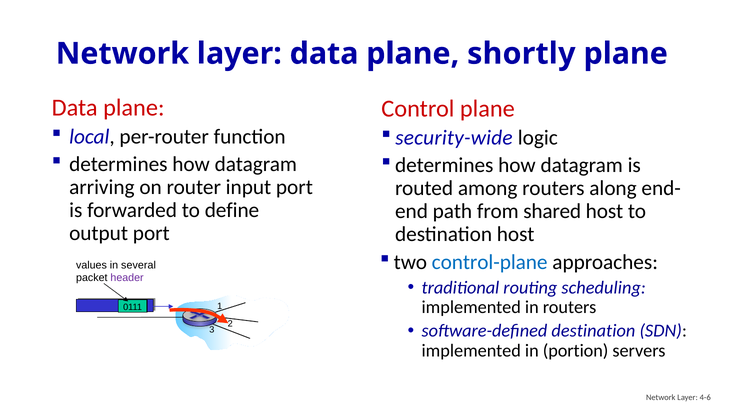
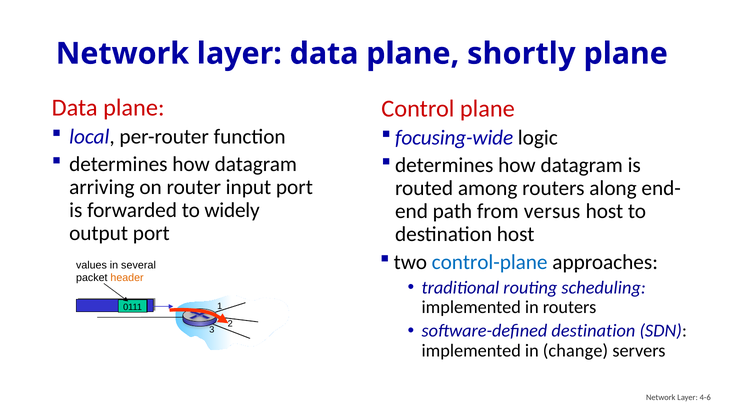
security-wide: security-wide -> focusing-wide (454, 138)
define: define -> widely (232, 210)
shared: shared -> versus (552, 211)
header colour: purple -> orange (127, 278)
portion: portion -> change (575, 350)
